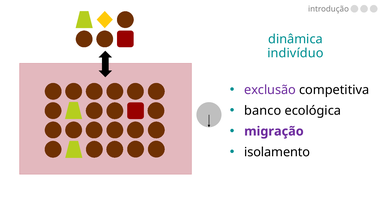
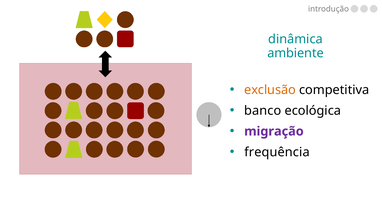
indivíduo: indivíduo -> ambiente (296, 53)
exclusão colour: purple -> orange (270, 90)
isolamento: isolamento -> frequência (277, 152)
